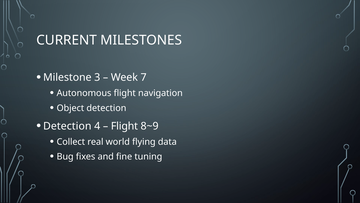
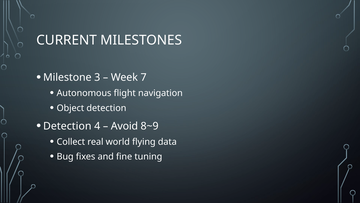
Flight: Flight -> Avoid (124, 126)
